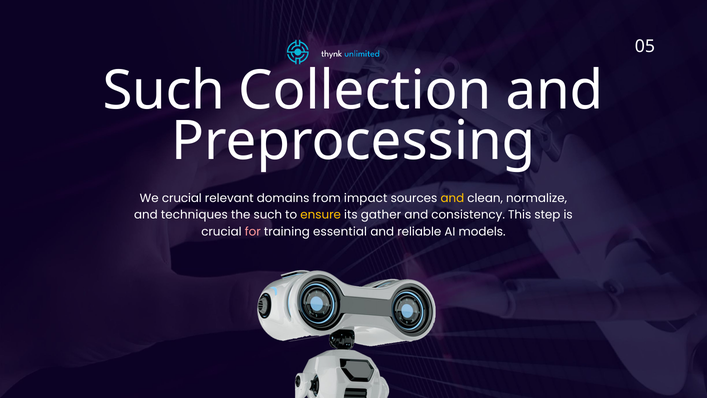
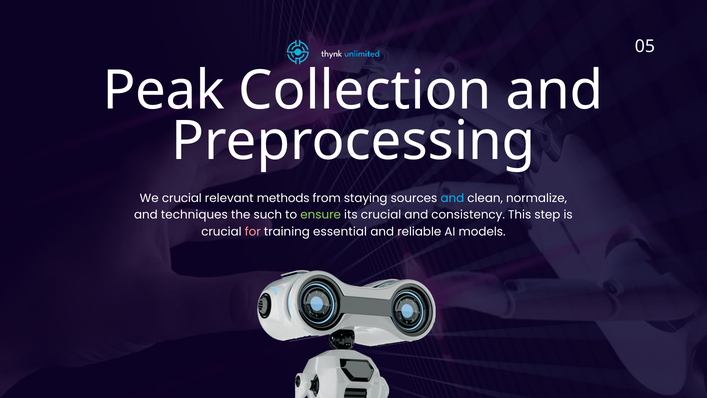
Such: Such -> Peak (164, 90)
domains: domains -> methods (283, 198)
impact: impact -> staying (366, 198)
and colour: yellow -> light blue (452, 198)
ensure colour: yellow -> light green (321, 215)
its gather: gather -> crucial (381, 215)
